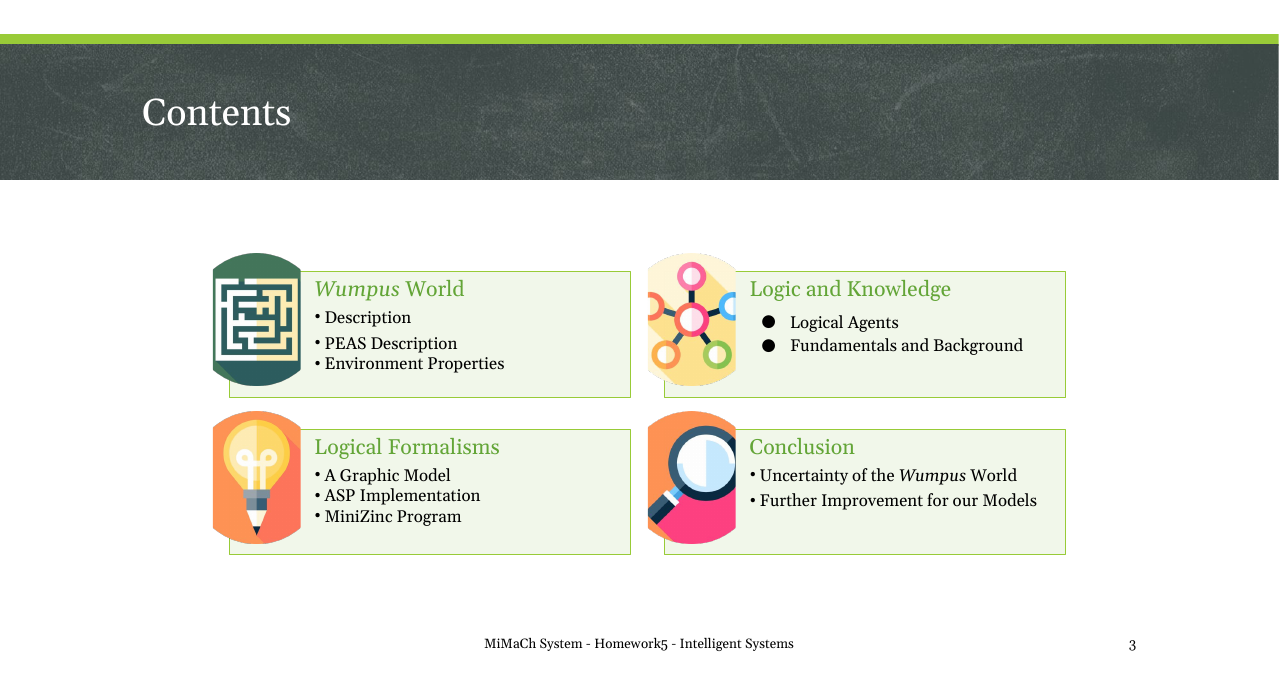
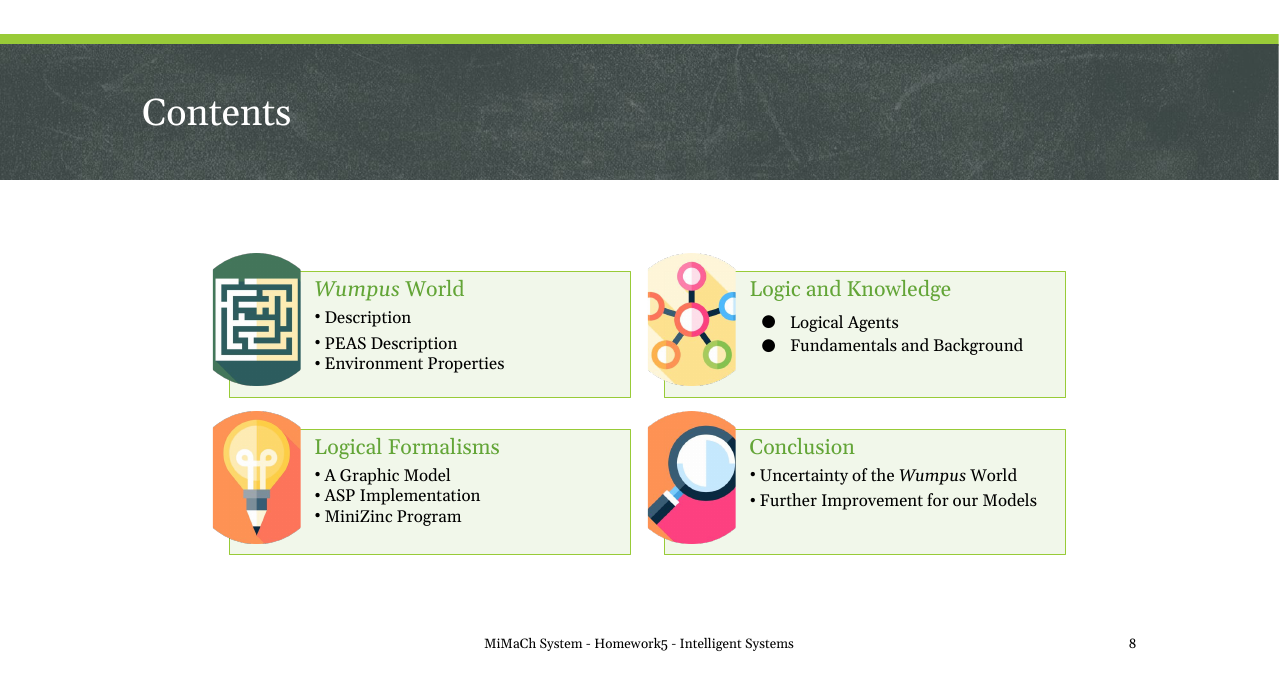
3: 3 -> 8 (1133, 644)
